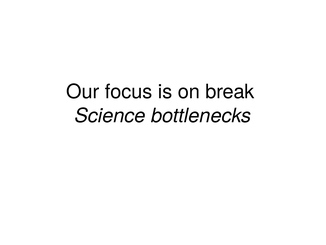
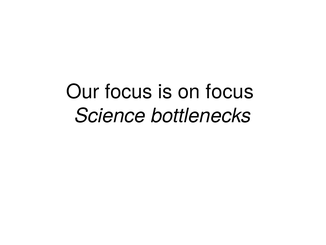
on break: break -> focus (230, 92)
